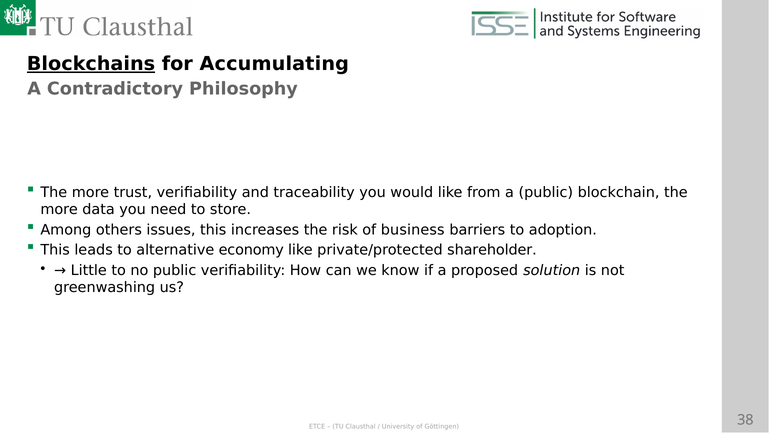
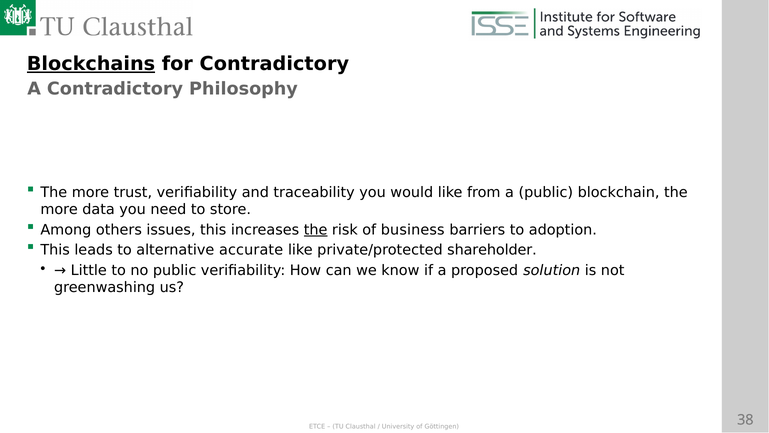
for Accumulating: Accumulating -> Contradictory (274, 64)
the underline: none -> present (316, 230)
economy: economy -> accurate (251, 250)
